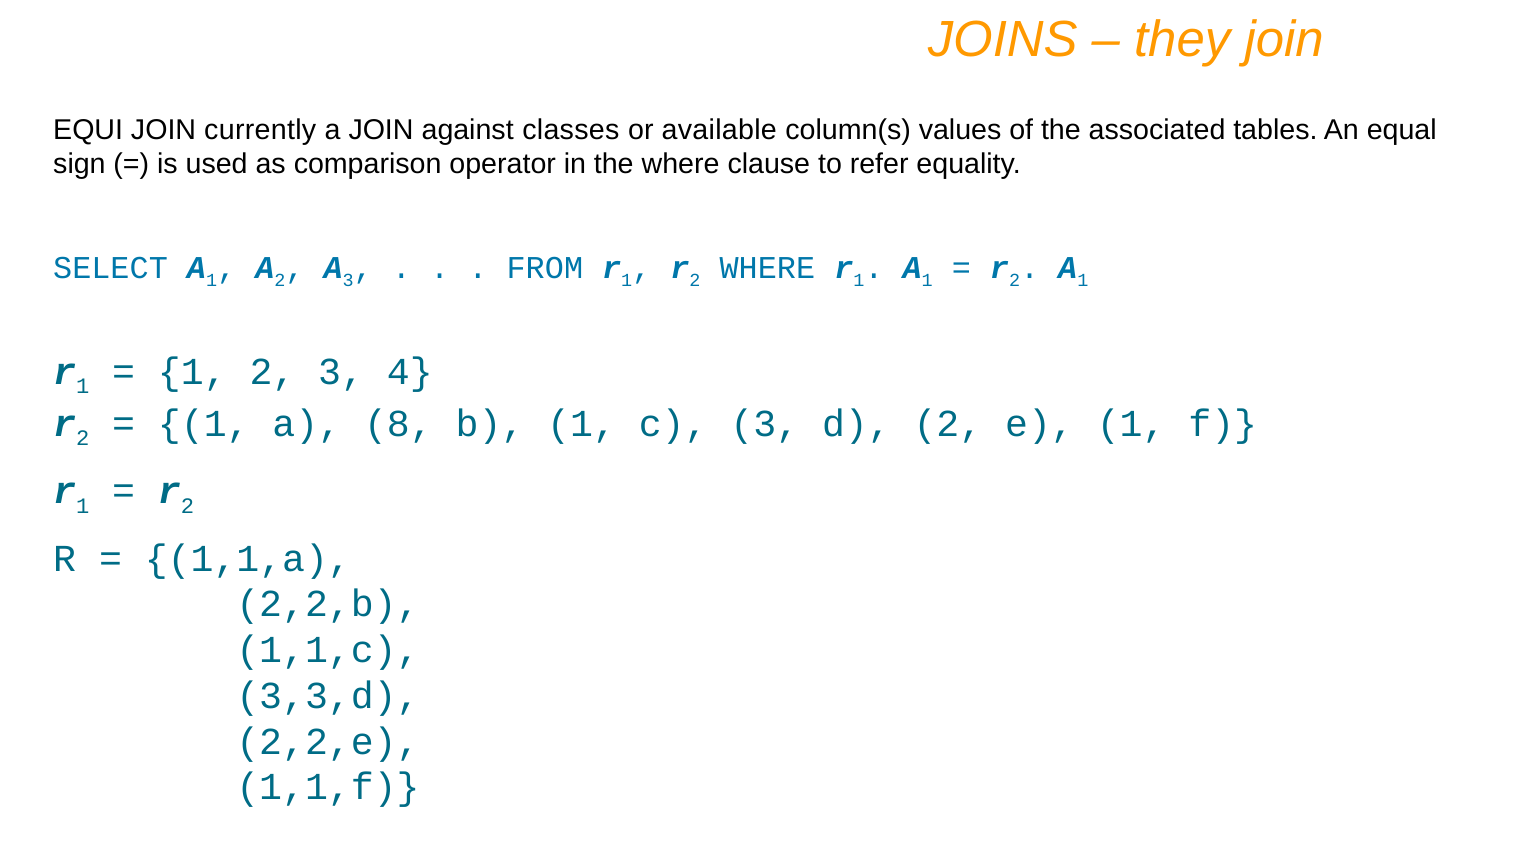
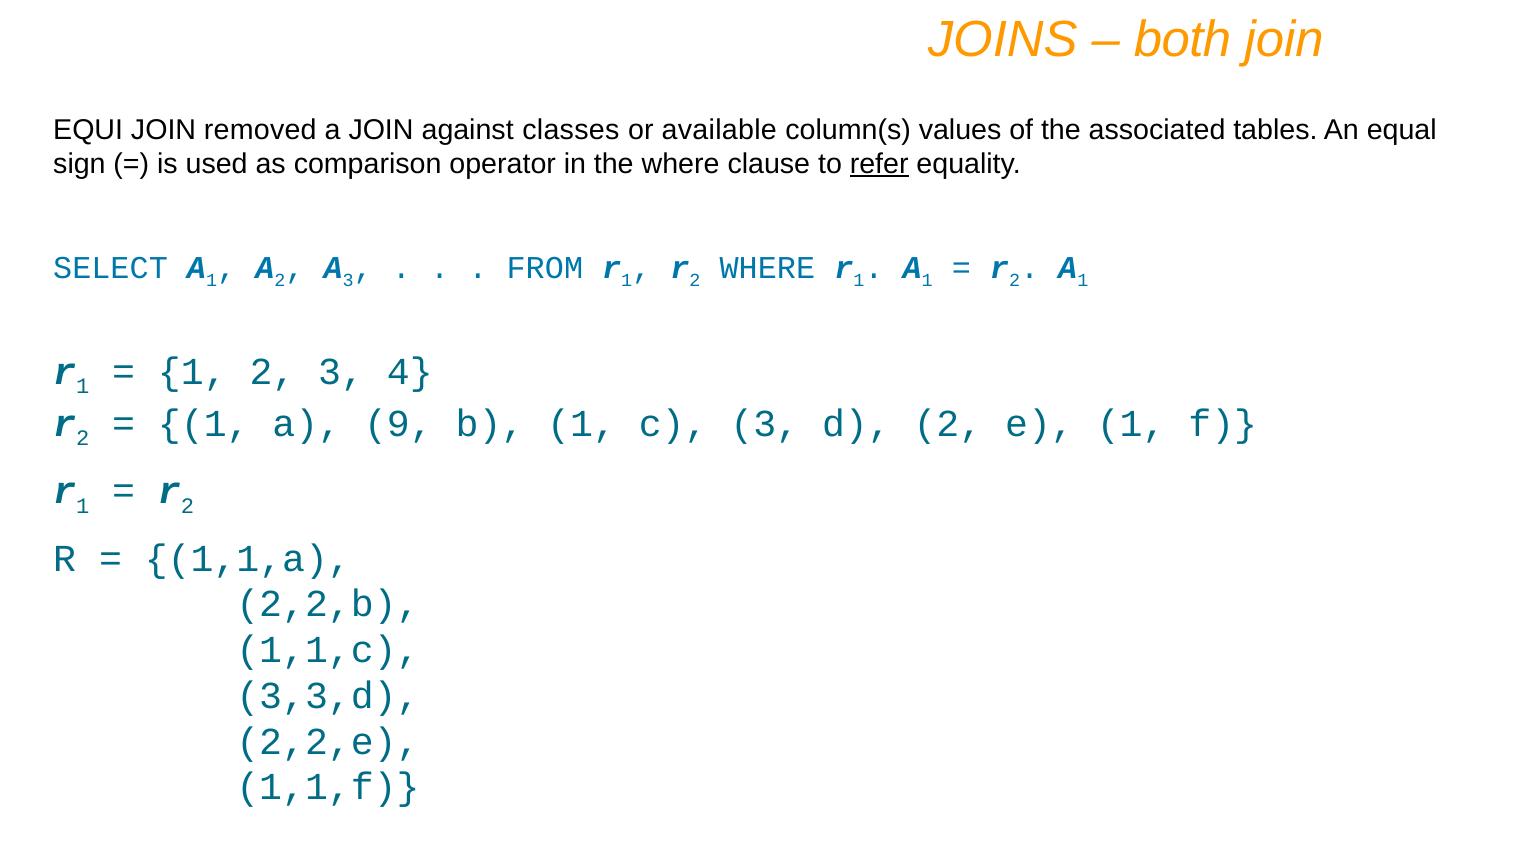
they: they -> both (1182, 40)
currently: currently -> removed (260, 130)
refer underline: none -> present (879, 164)
8: 8 -> 9 (398, 424)
